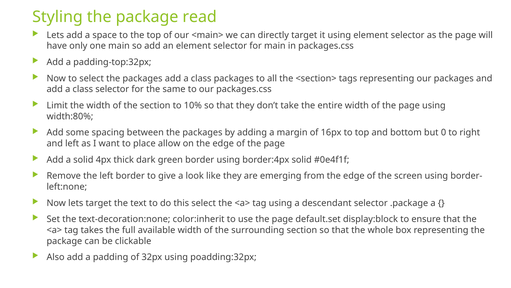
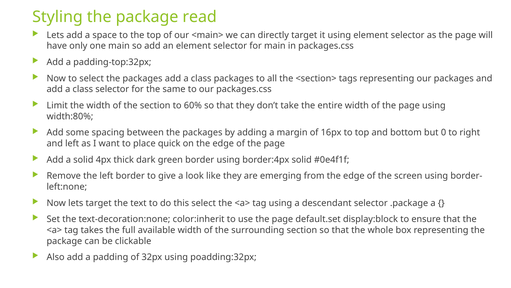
10%: 10% -> 60% (193, 105)
allow: allow -> quick (169, 143)
